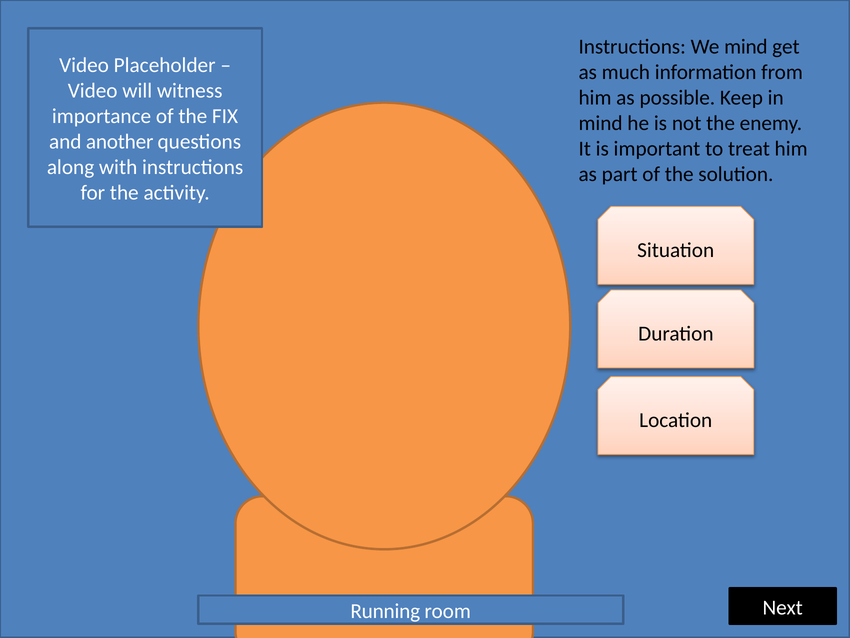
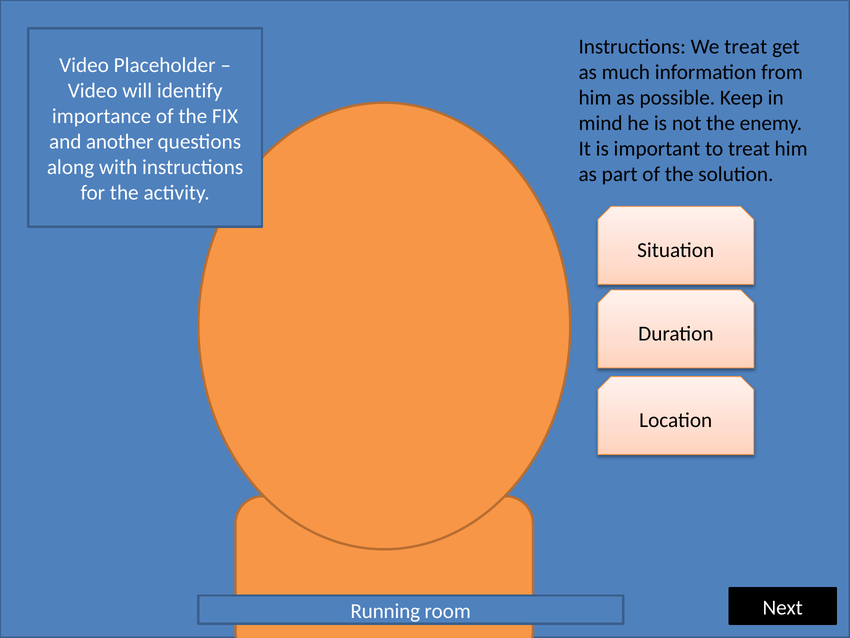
We mind: mind -> treat (746, 47)
witness: witness -> identify (190, 91)
